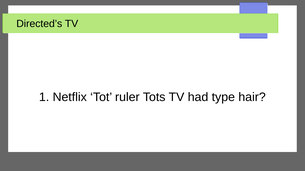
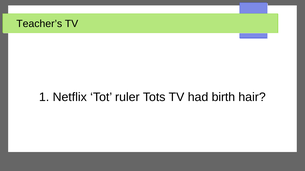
Directed’s: Directed’s -> Teacher’s (39, 24)
type: type -> birth (223, 98)
